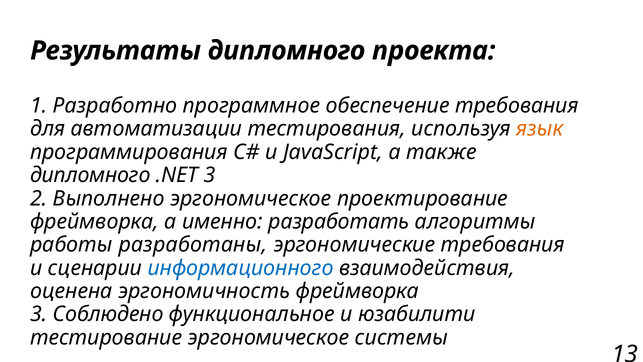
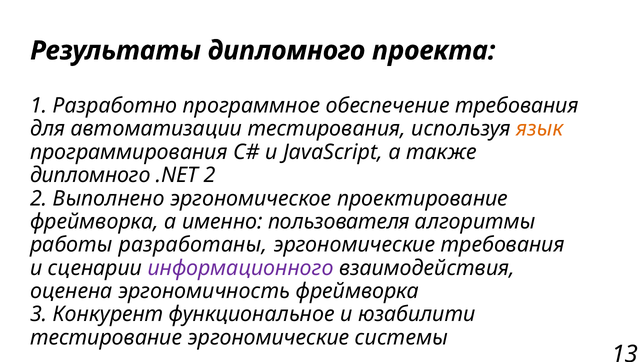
.NET 3: 3 -> 2 (210, 175)
разработать: разработать -> пользователя (339, 221)
информационного colour: blue -> purple (241, 268)
Соблюдено: Соблюдено -> Конкурент (108, 314)
тестирование эргономическое: эргономическое -> эргономические (269, 337)
